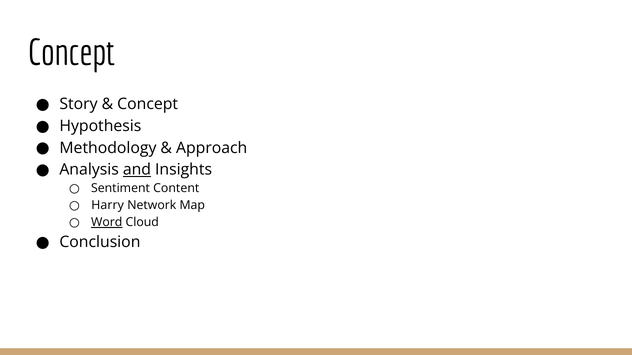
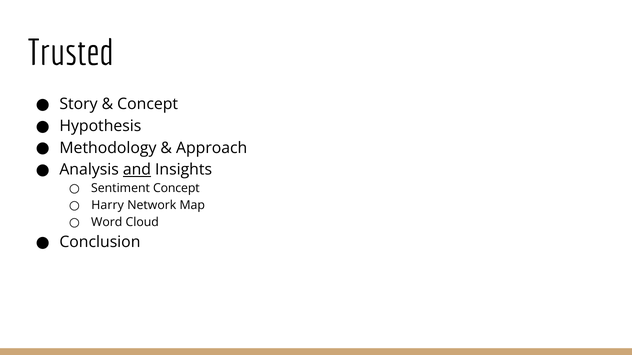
Concept: Concept -> Trusted (71, 53)
Sentiment Content: Content -> Concept (176, 189)
Word underline: present -> none (107, 222)
